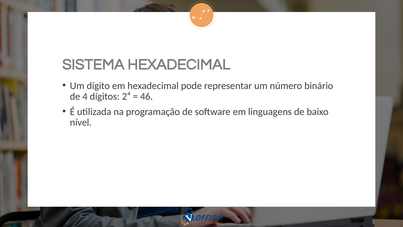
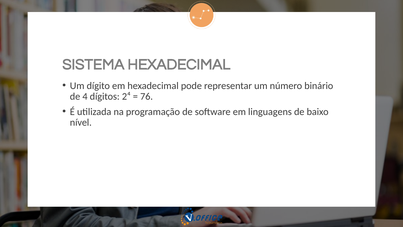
46: 46 -> 76 (147, 96)
